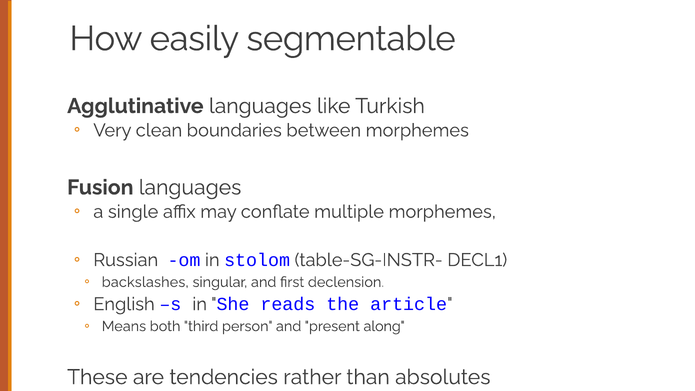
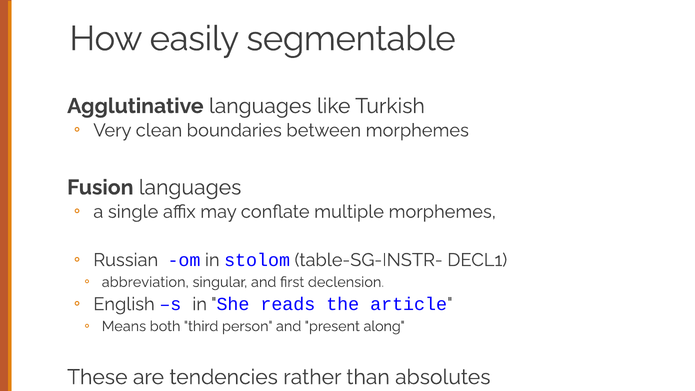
backslashes: backslashes -> abbreviation (145, 282)
